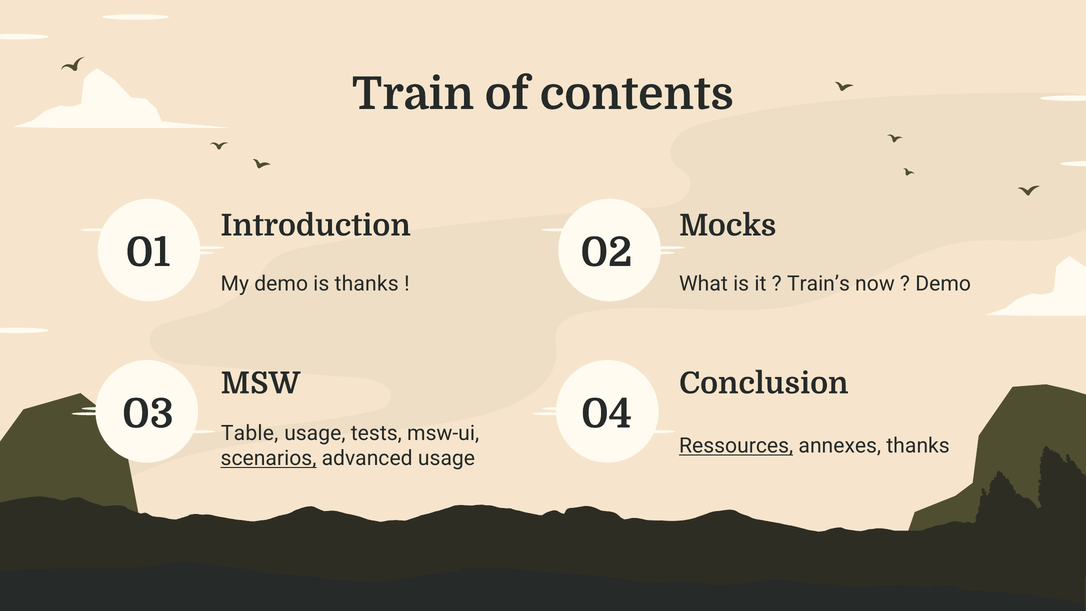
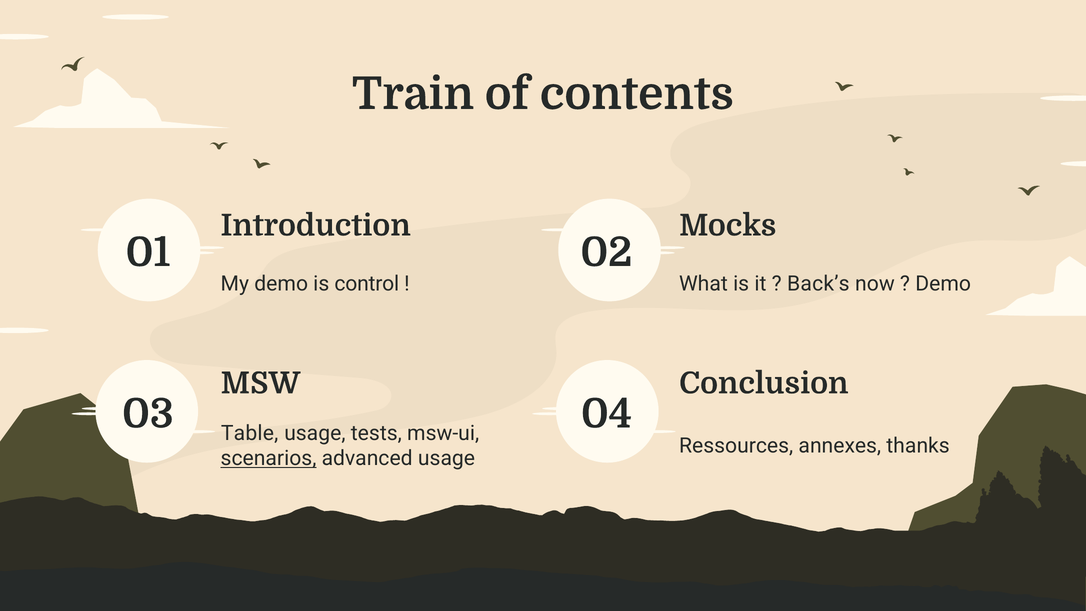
is thanks: thanks -> control (367, 284)
Train’s: Train’s -> Back’s (818, 284)
Ressources underline: present -> none (736, 446)
